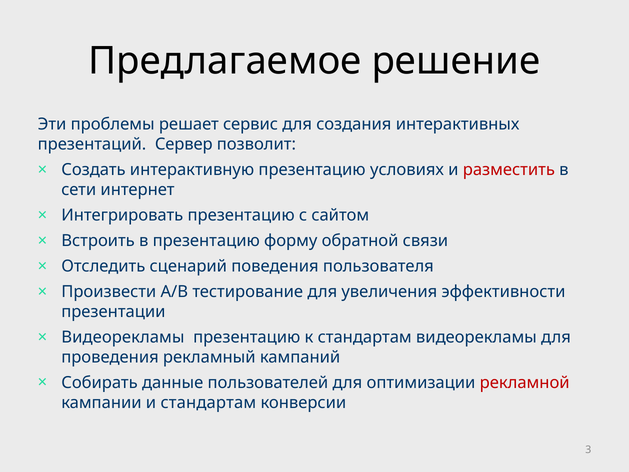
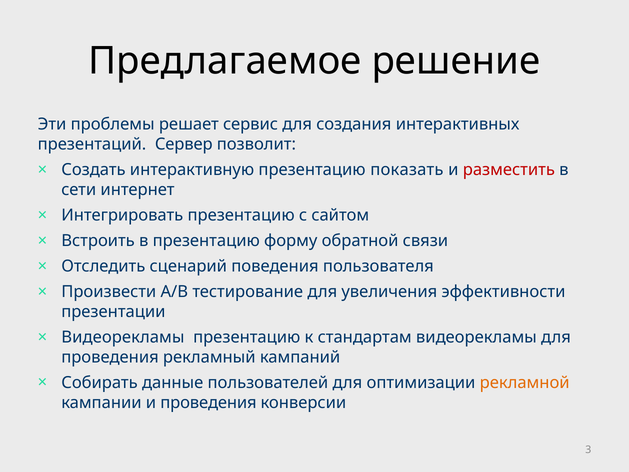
условиях: условиях -> показать (407, 170)
рекламной colour: red -> orange (525, 383)
и стандартам: стандартам -> проведения (208, 402)
